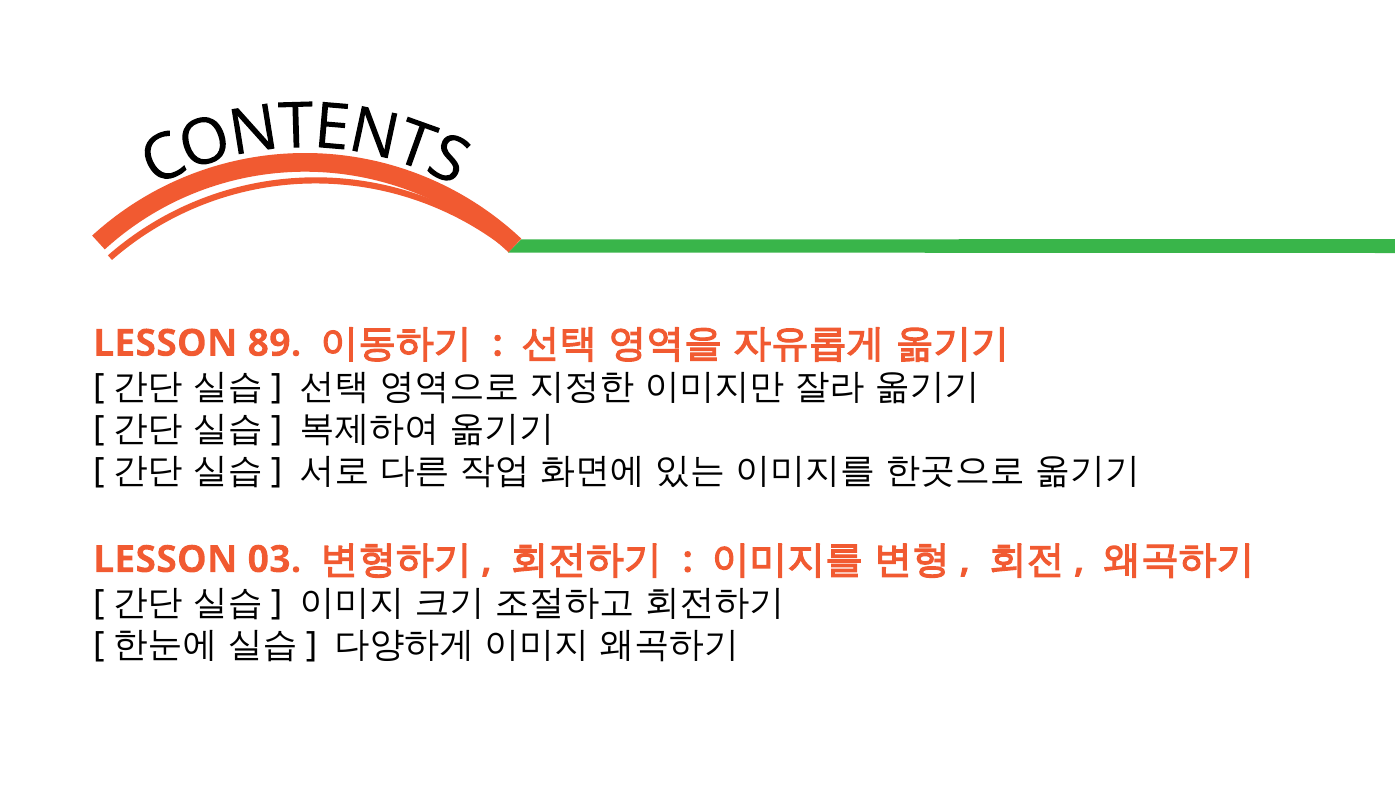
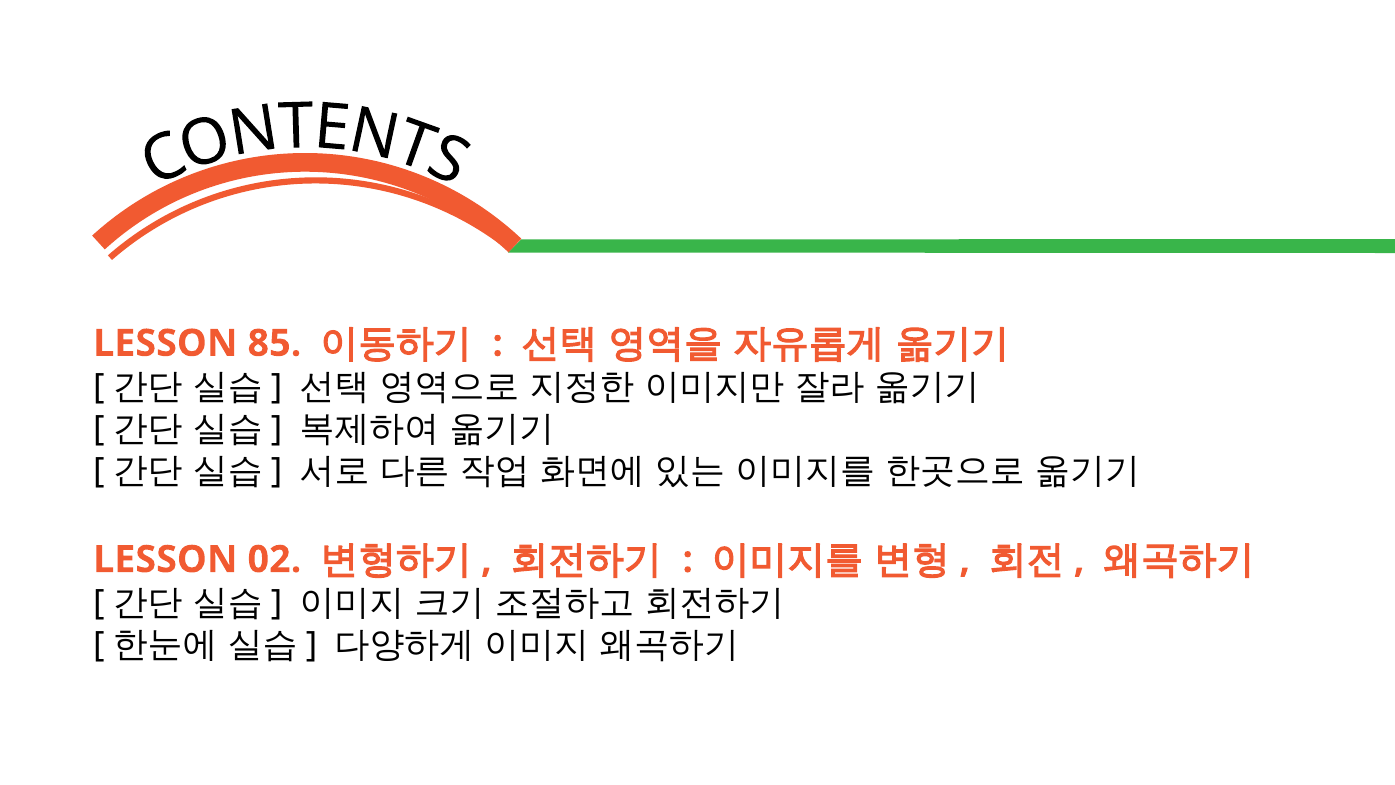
89: 89 -> 85 (274, 343)
03: 03 -> 02 (274, 559)
